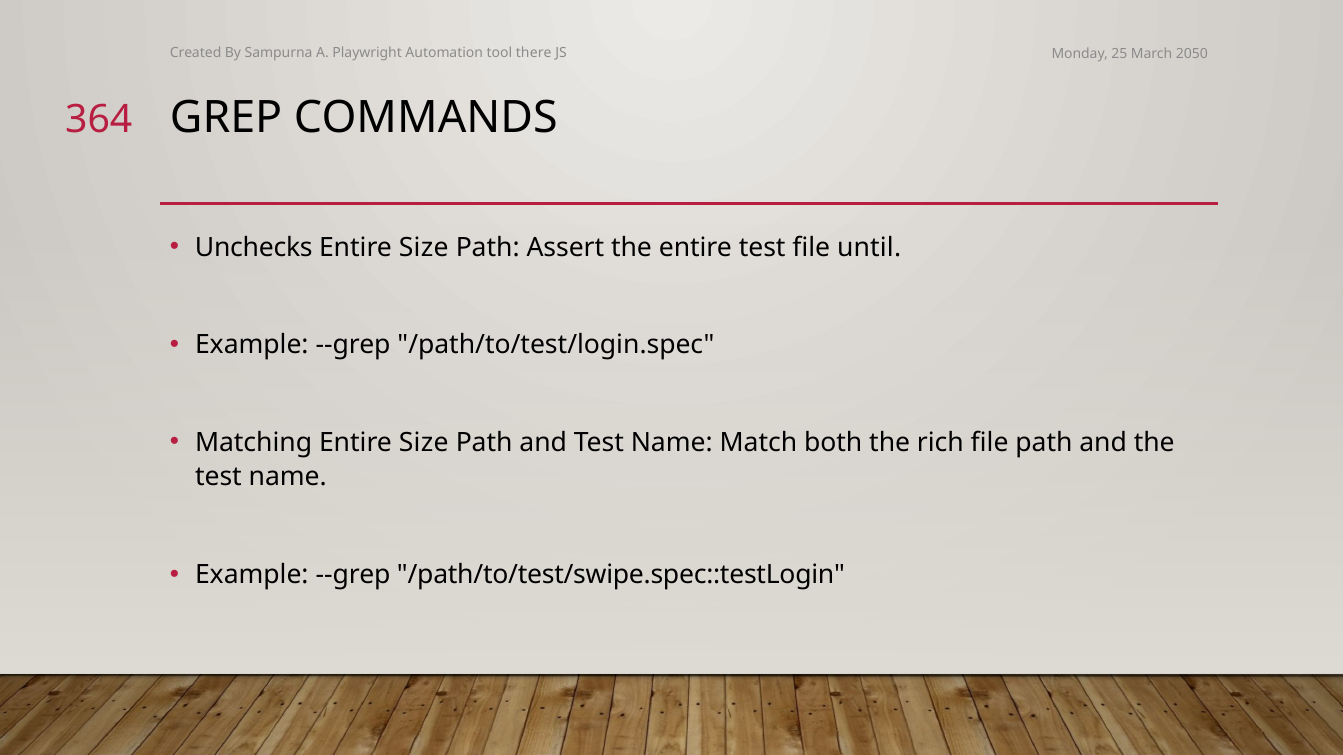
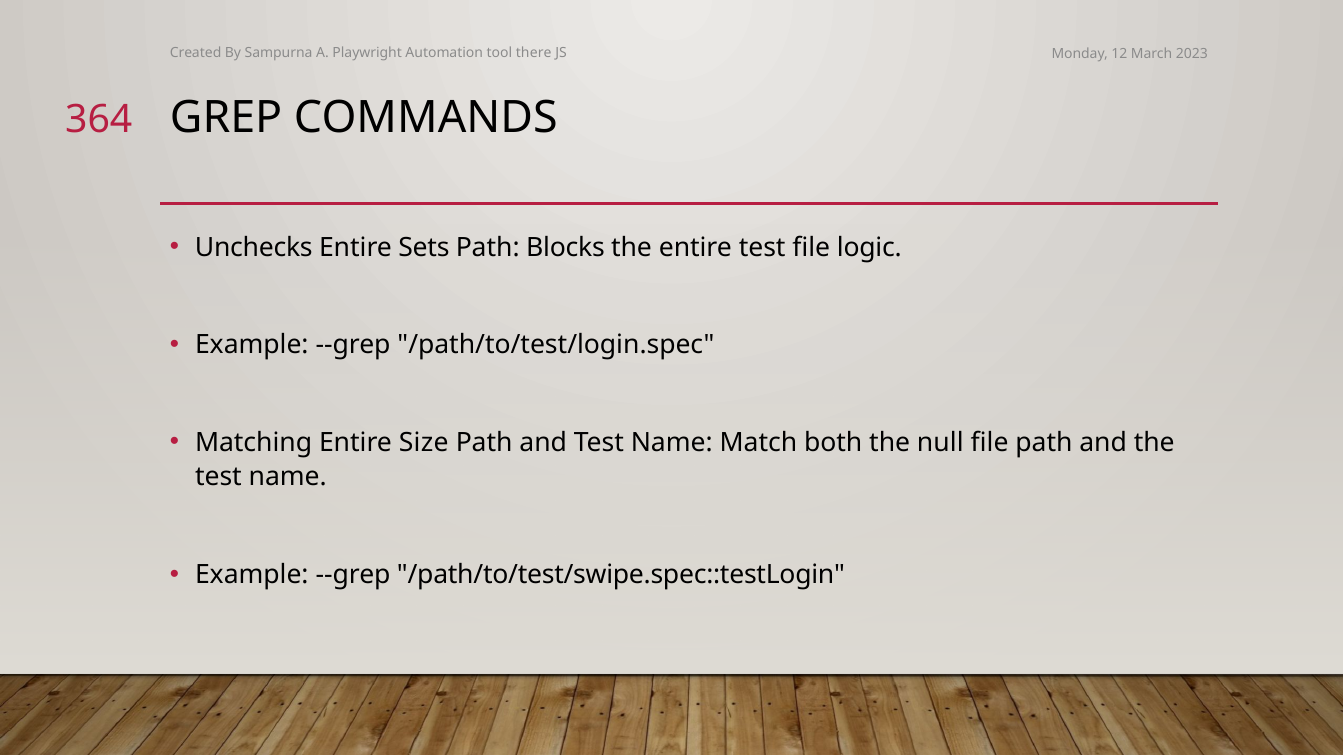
25: 25 -> 12 (1119, 54)
2050: 2050 -> 2023 (1192, 54)
Size: Size -> Sets (424, 247)
Assert: Assert -> Blocks (565, 247)
until: until -> logic (869, 247)
rich: rich -> null (940, 443)
